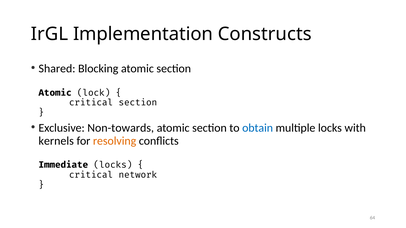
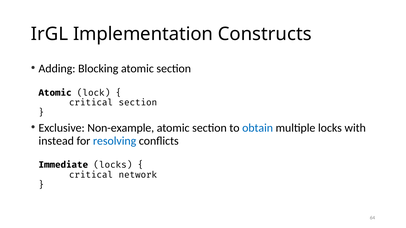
Shared: Shared -> Adding (57, 69)
Non-towards: Non-towards -> Non-example (121, 128)
kernels: kernels -> instead (56, 141)
resolving colour: orange -> blue (115, 141)
